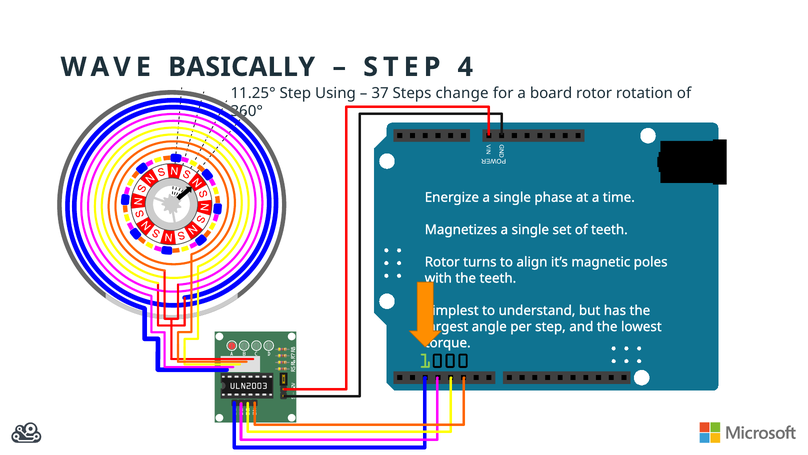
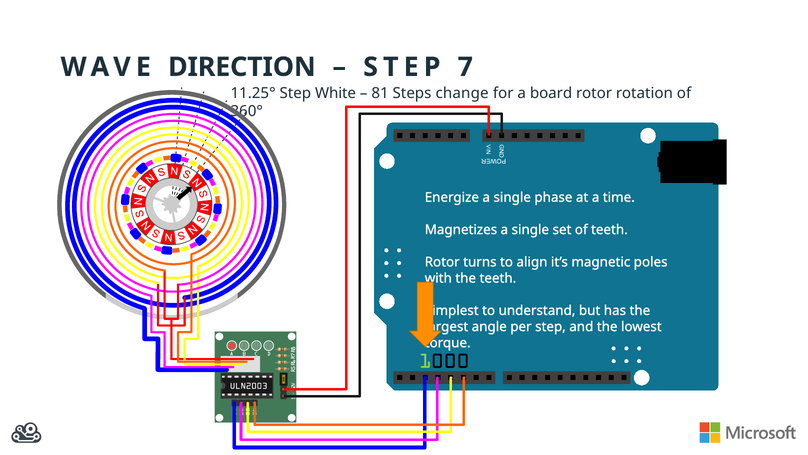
BASICALLY: BASICALLY -> DIRECTION (242, 67)
4: 4 -> 7 (465, 67)
Using: Using -> White (336, 93)
37: 37 -> 81 (380, 93)
